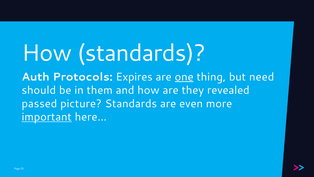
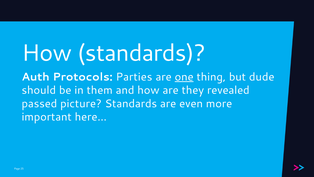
Expires: Expires -> Parties (134, 77)
need: need -> dude (262, 77)
important underline: present -> none (47, 117)
